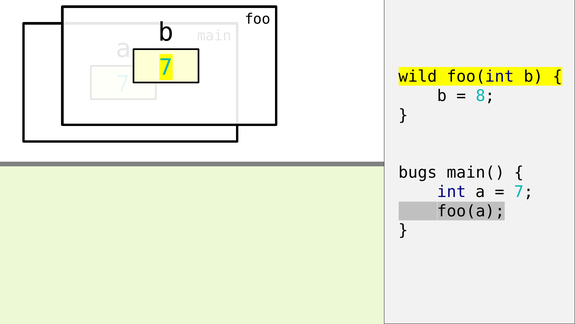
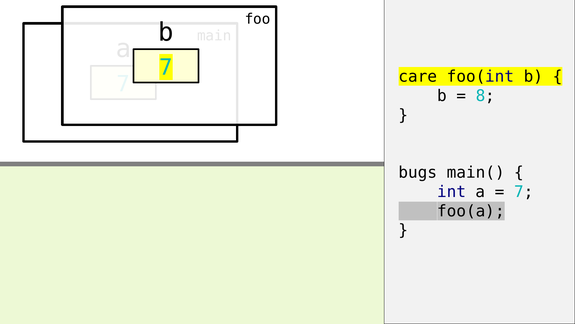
wild: wild -> care (418, 77)
